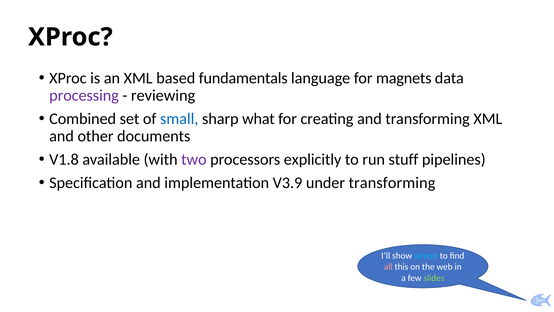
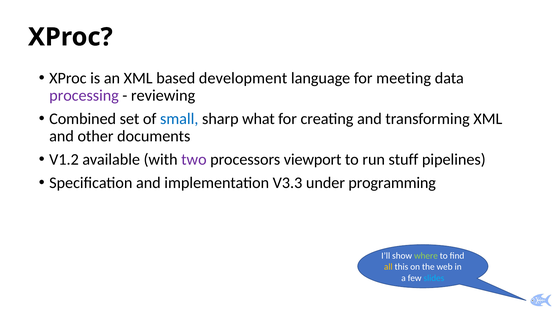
fundamentals: fundamentals -> development (243, 78)
magnets: magnets -> meeting (404, 78)
V1.8: V1.8 -> V1.2 (64, 159)
explicitly: explicitly -> viewport (313, 159)
V3.9: V3.9 -> V3.3 (288, 183)
under transforming: transforming -> programming (392, 183)
where colour: light blue -> light green (426, 255)
all colour: pink -> yellow (388, 267)
slides colour: light green -> light blue (434, 278)
